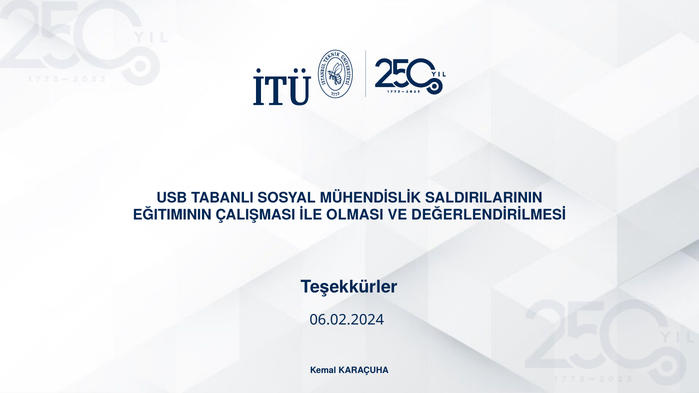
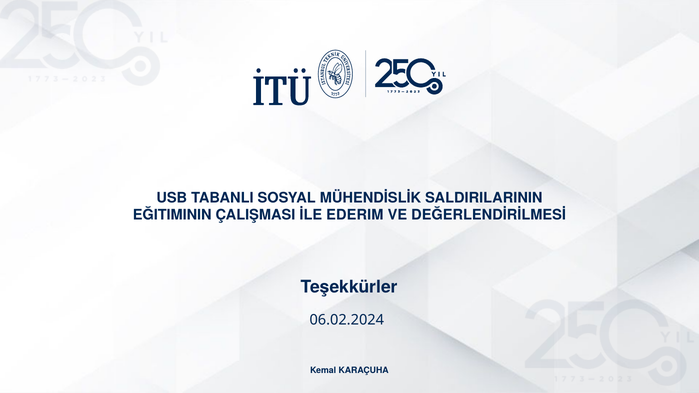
OLMASI: OLMASI -> EDERIM (355, 215)
